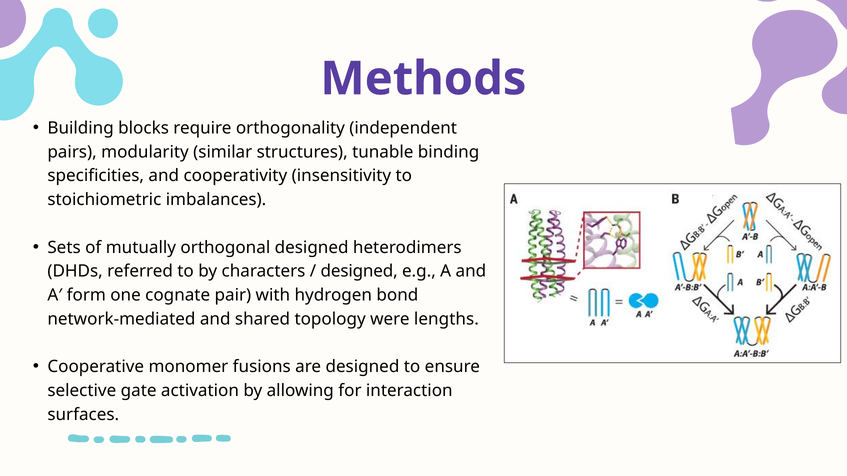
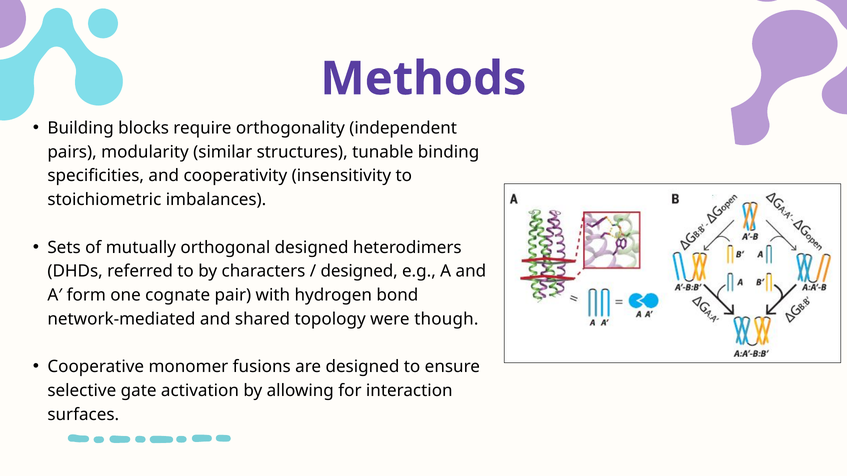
lengths: lengths -> though (446, 319)
